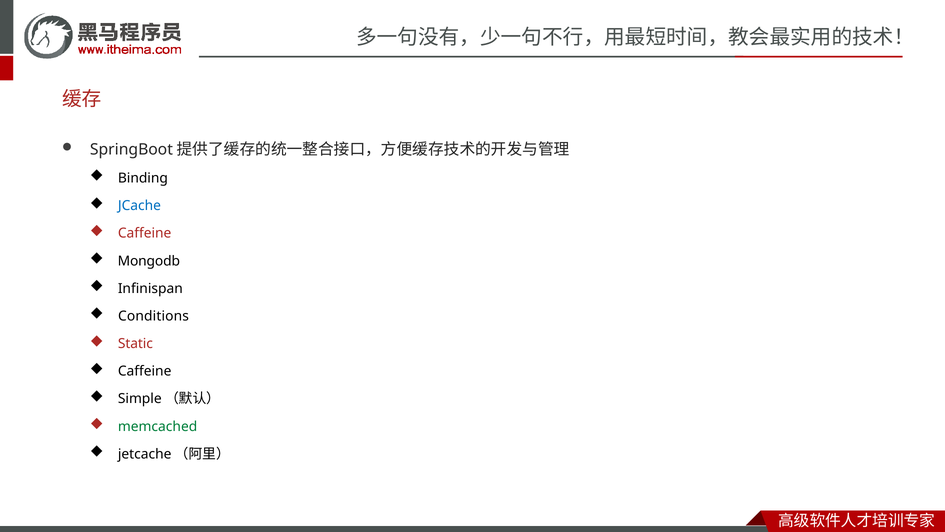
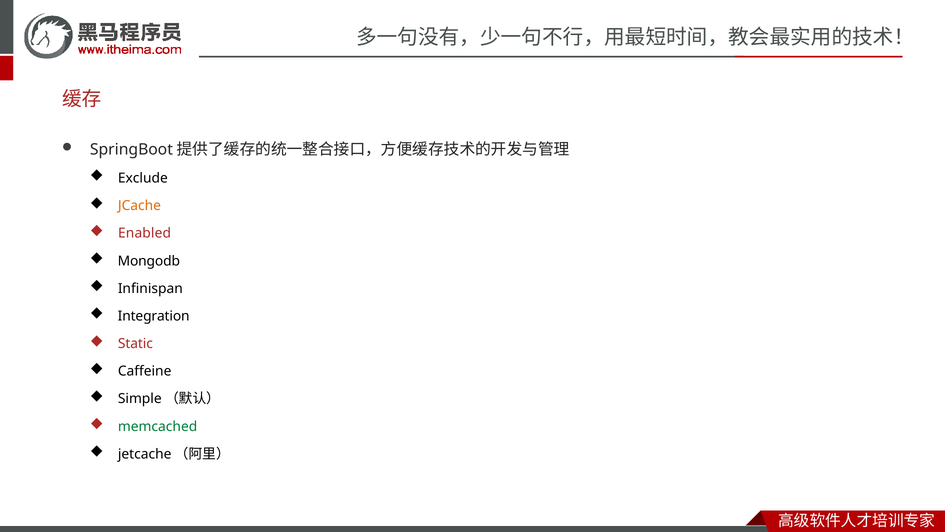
Binding: Binding -> Exclude (143, 178)
JCache colour: blue -> orange (139, 206)
Caffeine: Caffeine -> Enabled (145, 233)
Conditions: Conditions -> Integration (154, 316)
